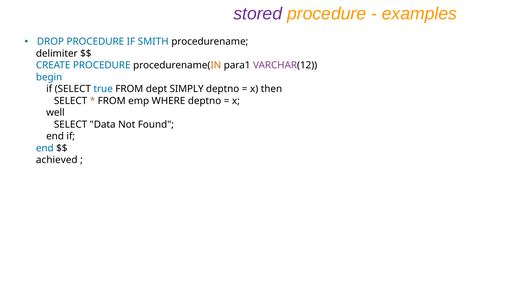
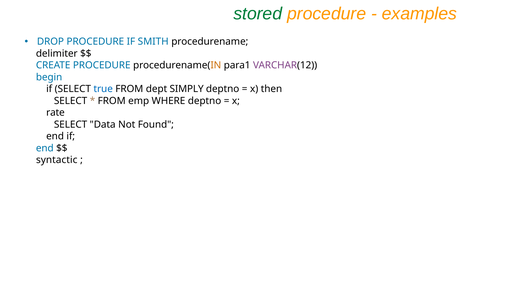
stored colour: purple -> green (258, 14)
well: well -> rate (55, 113)
achieved: achieved -> syntactic (57, 160)
